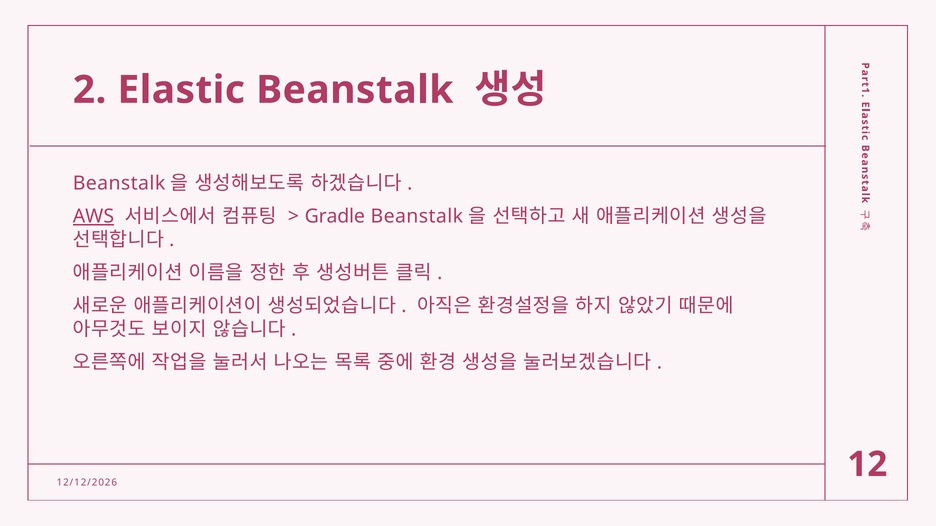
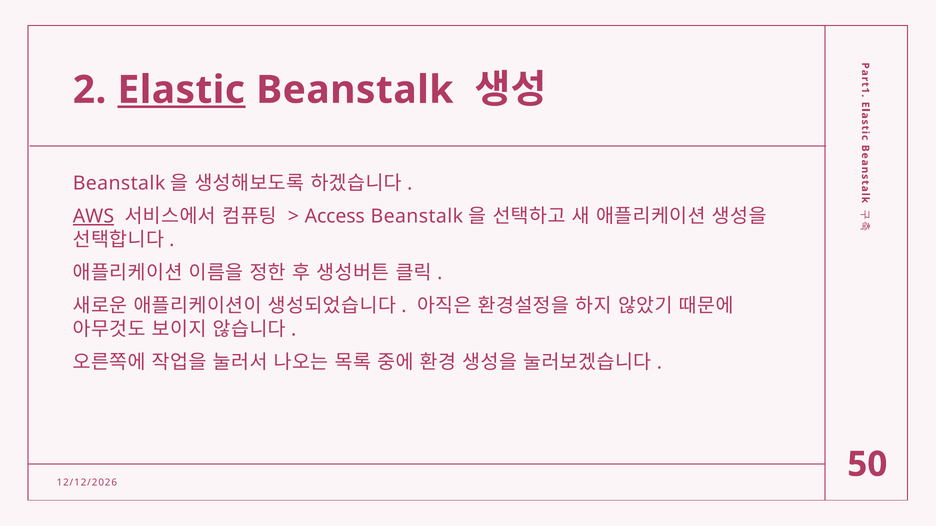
Elastic underline: none -> present (181, 90)
Gradle: Gradle -> Access (335, 217)
12: 12 -> 50 (867, 465)
